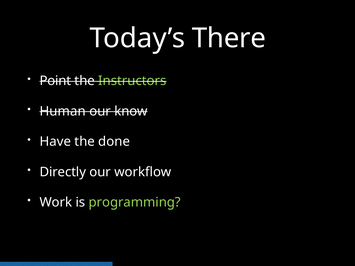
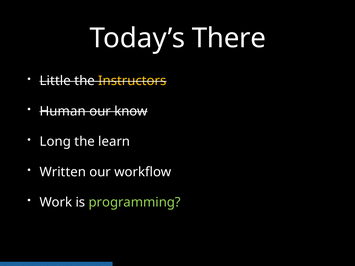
Point: Point -> Little (55, 81)
Instructors colour: light green -> yellow (132, 81)
Have: Have -> Long (55, 142)
done: done -> learn (114, 142)
Directly: Directly -> Written (63, 172)
